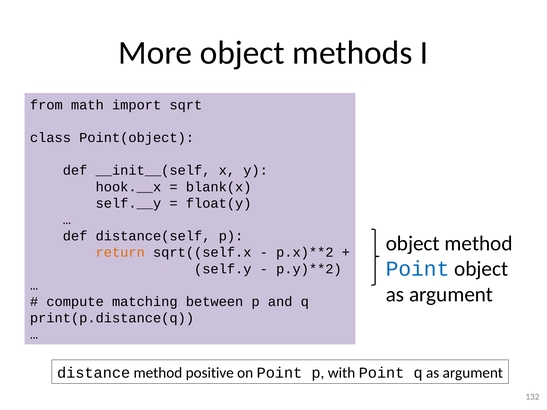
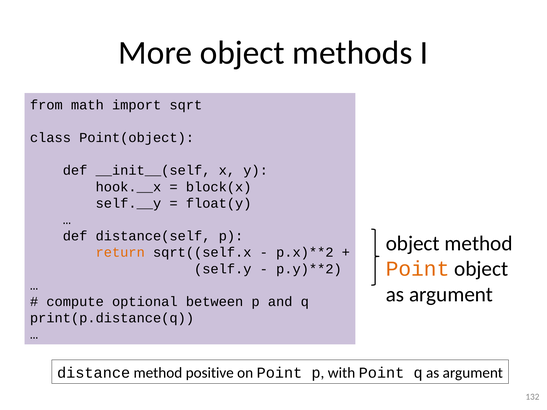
blank(x: blank(x -> block(x (219, 187)
Point colour: blue -> orange (418, 269)
matching: matching -> optional (145, 302)
